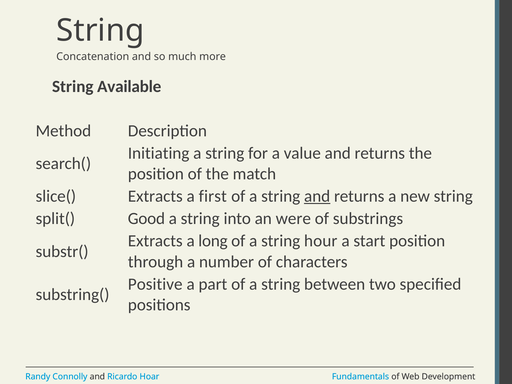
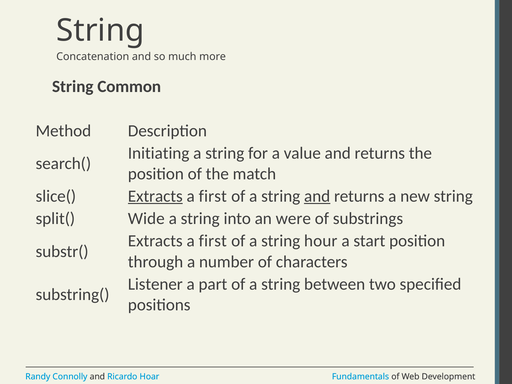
Available: Available -> Common (129, 87)
Extracts underline: none -> present (155, 196)
Good: Good -> Wide (146, 219)
long: long -> first (213, 241)
Positive: Positive -> Listener (155, 284)
